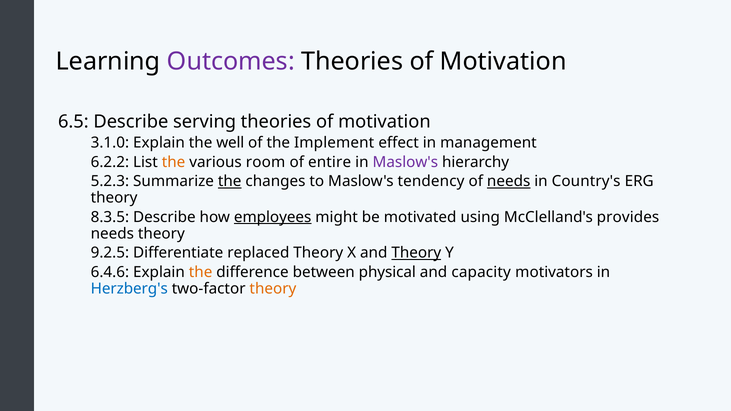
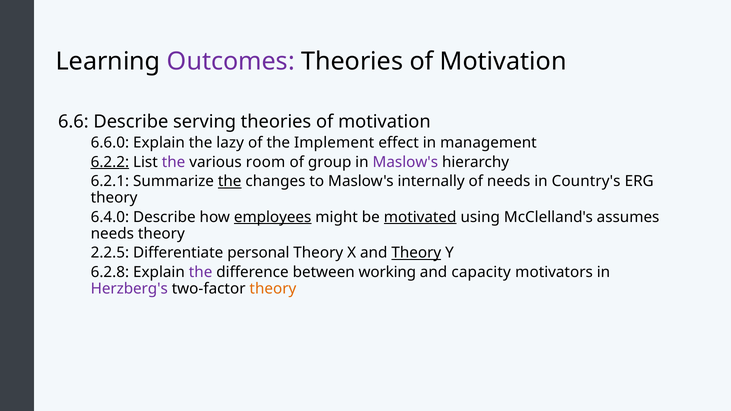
6.5: 6.5 -> 6.6 (73, 122)
3.1.0: 3.1.0 -> 6.6.0 (110, 143)
well: well -> lazy (230, 143)
6.2.2 underline: none -> present (110, 162)
the colour: orange -> purple (174, 162)
entire: entire -> group (330, 162)
5.2.3: 5.2.3 -> 6.2.1 (110, 182)
tendency: tendency -> internally (431, 182)
needs underline: present -> none (509, 182)
8.3.5: 8.3.5 -> 6.4.0 (110, 217)
motivated underline: none -> present (420, 217)
provides: provides -> assumes (628, 217)
9.2.5: 9.2.5 -> 2.2.5 (110, 253)
replaced: replaced -> personal (258, 253)
6.4.6: 6.4.6 -> 6.2.8 (110, 272)
the colour: orange -> purple (201, 272)
physical: physical -> working (387, 272)
Herzberg's colour: blue -> purple (129, 289)
